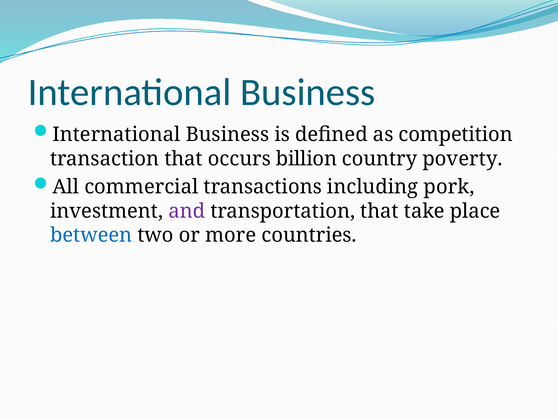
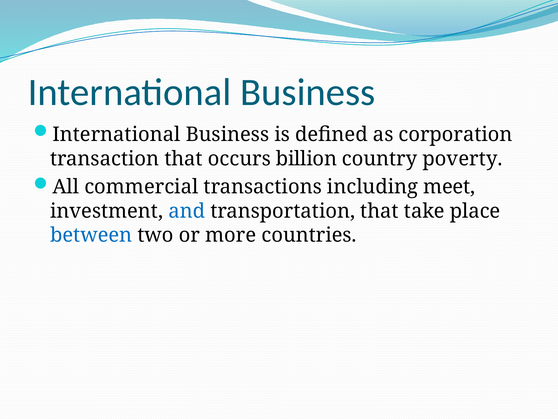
competition: competition -> corporation (456, 134)
pork: pork -> meet (449, 187)
and colour: purple -> blue (187, 211)
